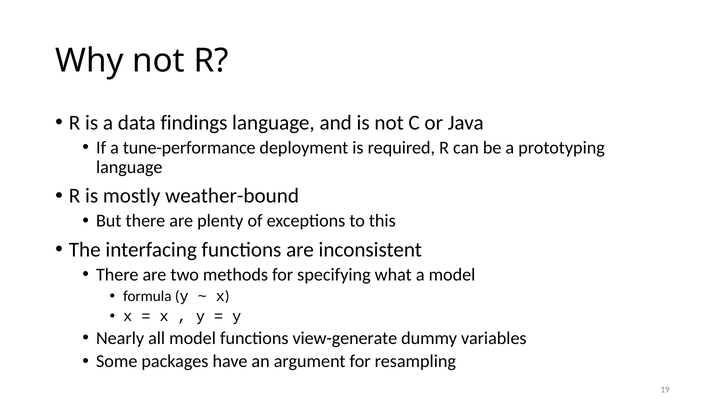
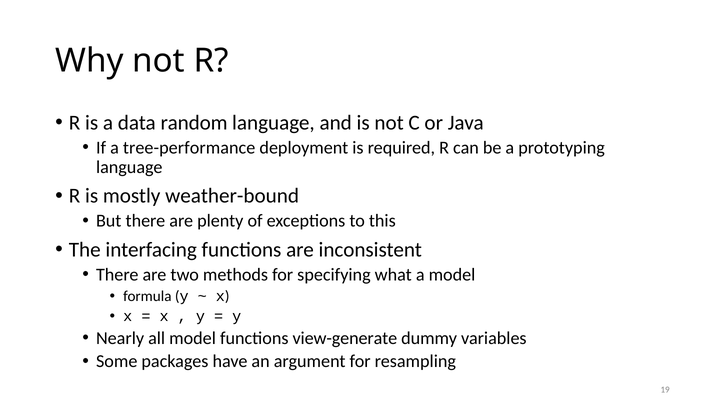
findings: findings -> random (194, 123)
tune-performance: tune-performance -> tree-performance (189, 148)
